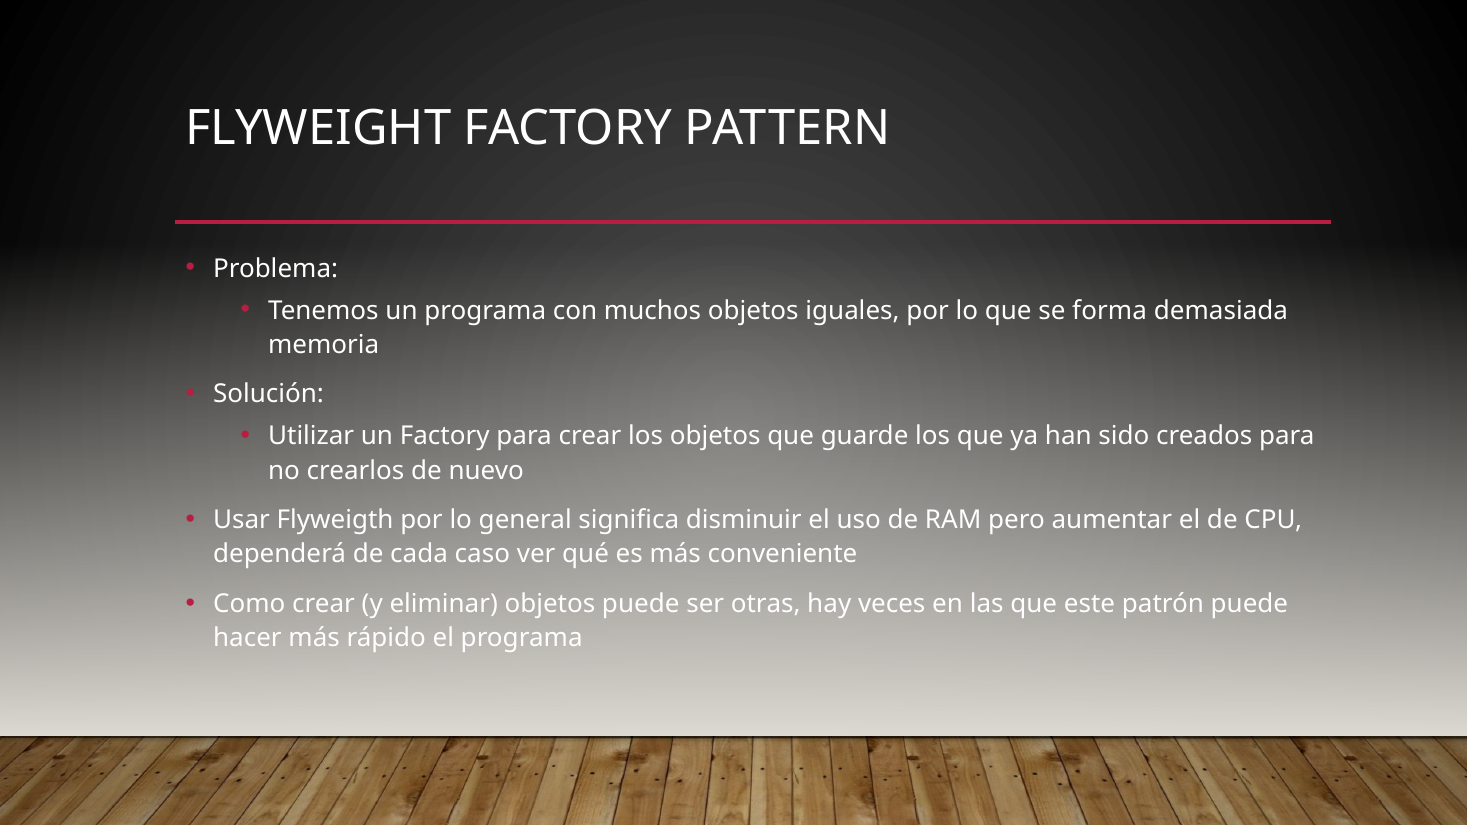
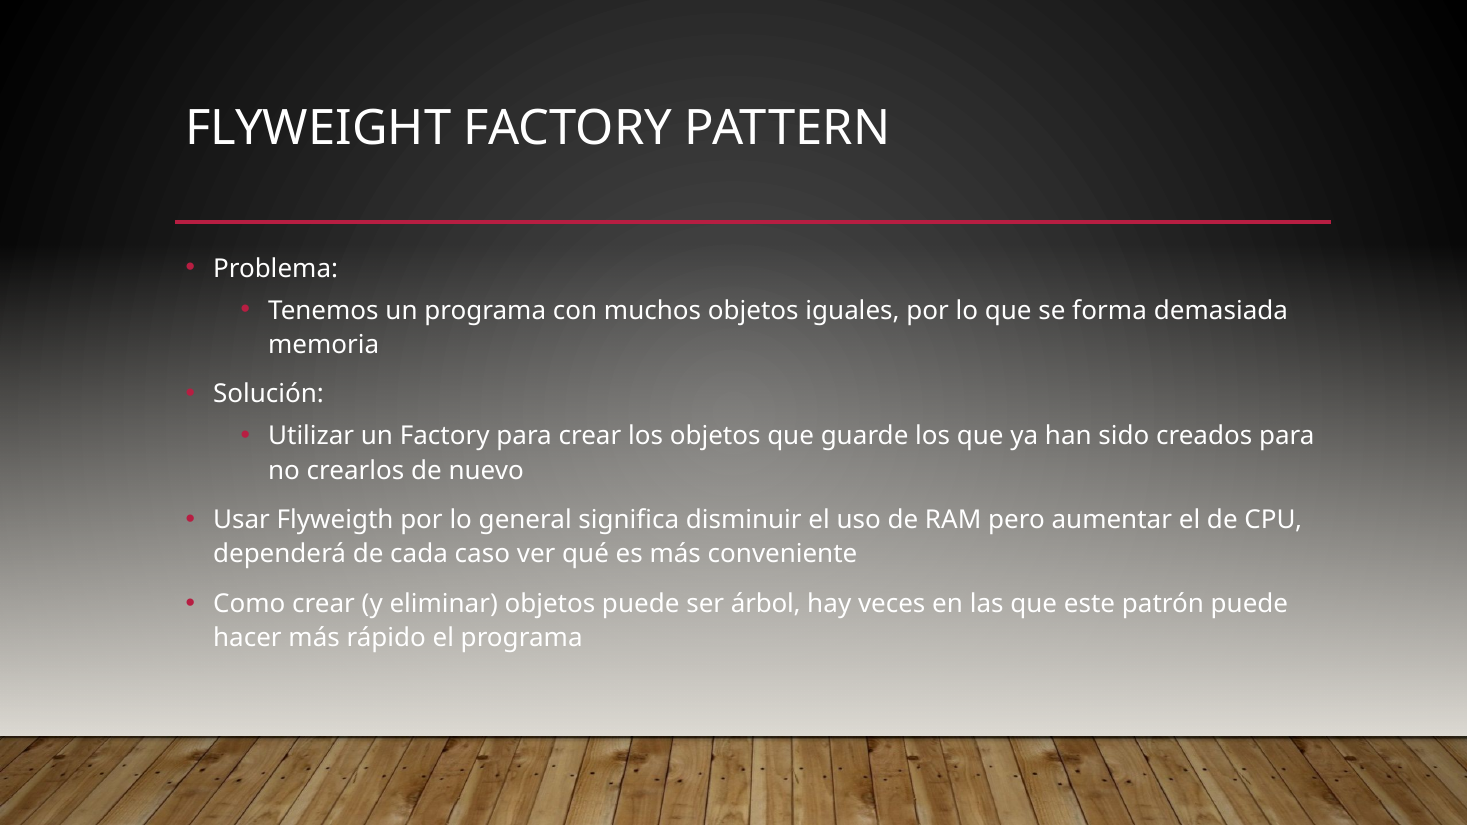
otras: otras -> árbol (766, 604)
